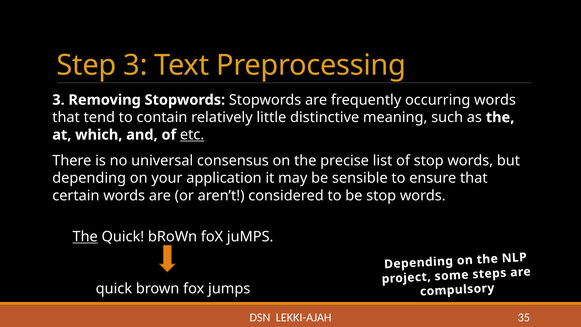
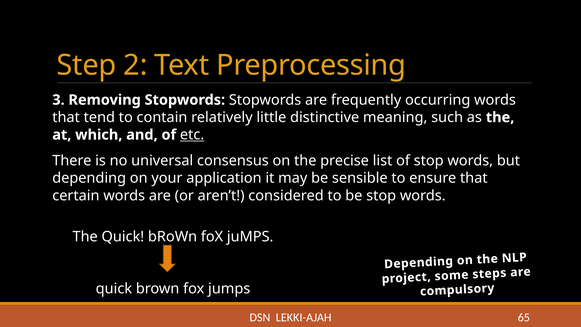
Step 3: 3 -> 2 (135, 65)
The underline: present -> none (85, 237)
35: 35 -> 65 (524, 317)
